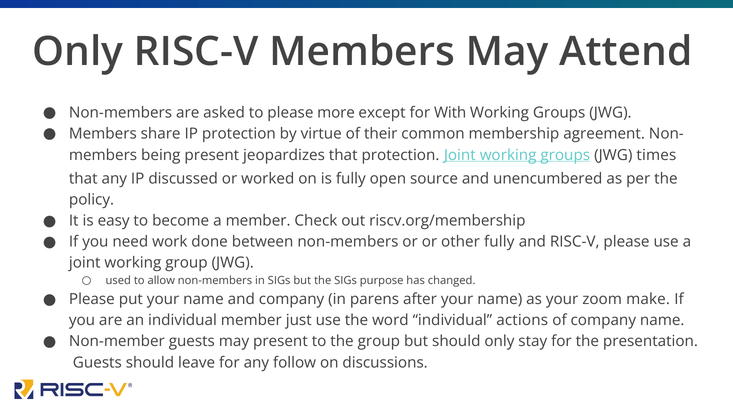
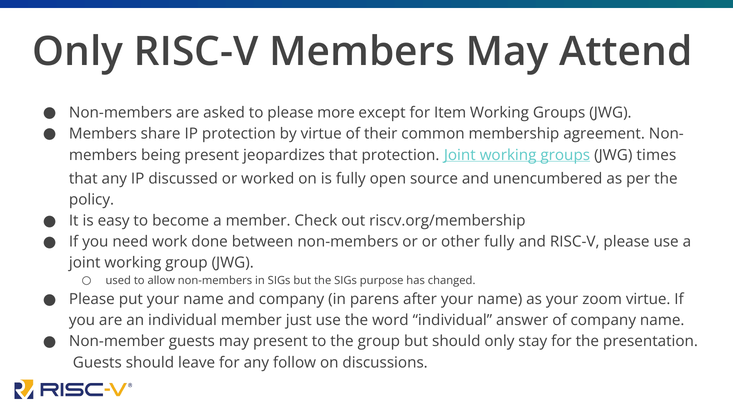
With: With -> Item (450, 113)
zoom make: make -> virtue (648, 300)
actions: actions -> answer (522, 321)
